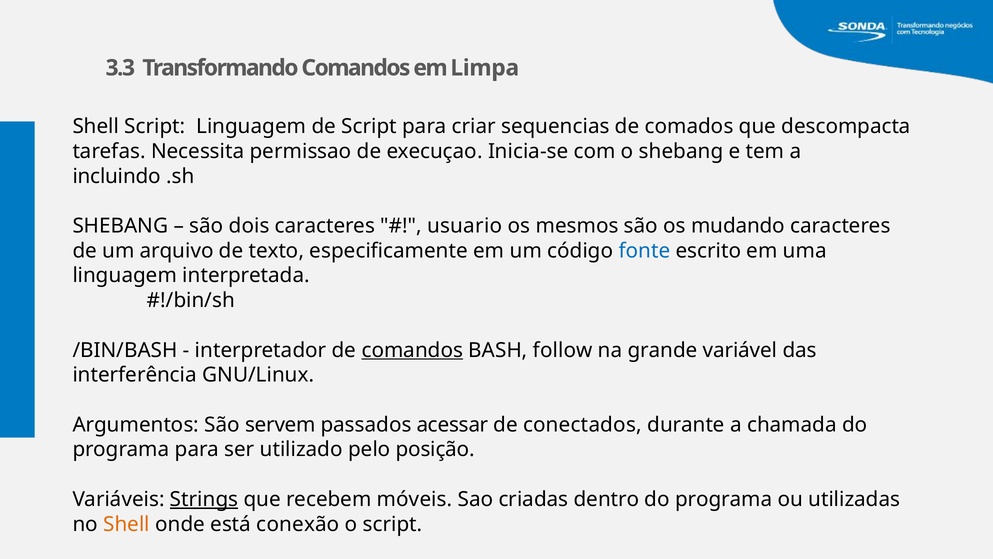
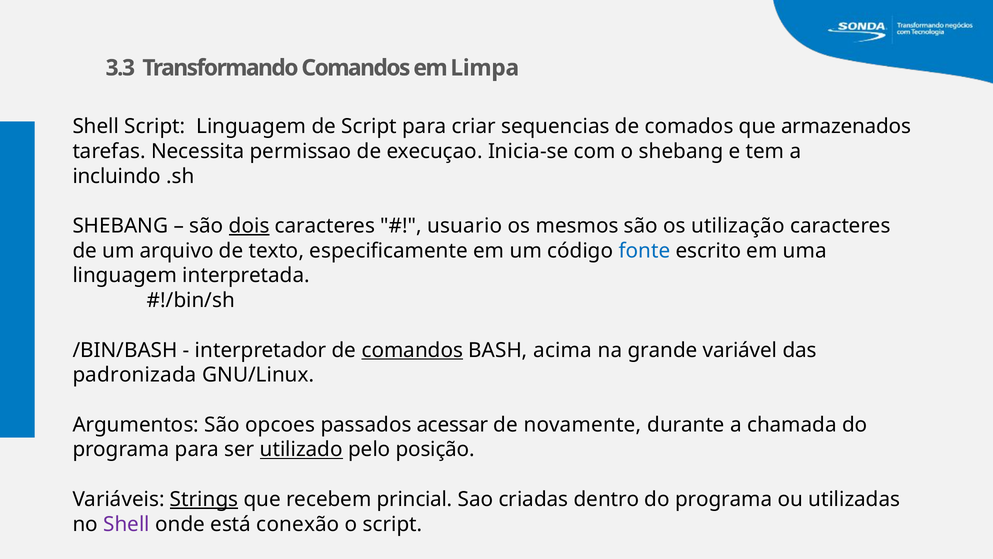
descompacta: descompacta -> armazenados (846, 126)
dois underline: none -> present (249, 226)
mudando: mudando -> utilização (738, 226)
follow: follow -> acima (563, 350)
interferência: interferência -> padronizada (135, 375)
servem: servem -> opcoes (280, 424)
conectados: conectados -> novamente (582, 424)
utilizado underline: none -> present (301, 449)
móveis: móveis -> princial (415, 499)
Shell colour: orange -> purple (126, 524)
